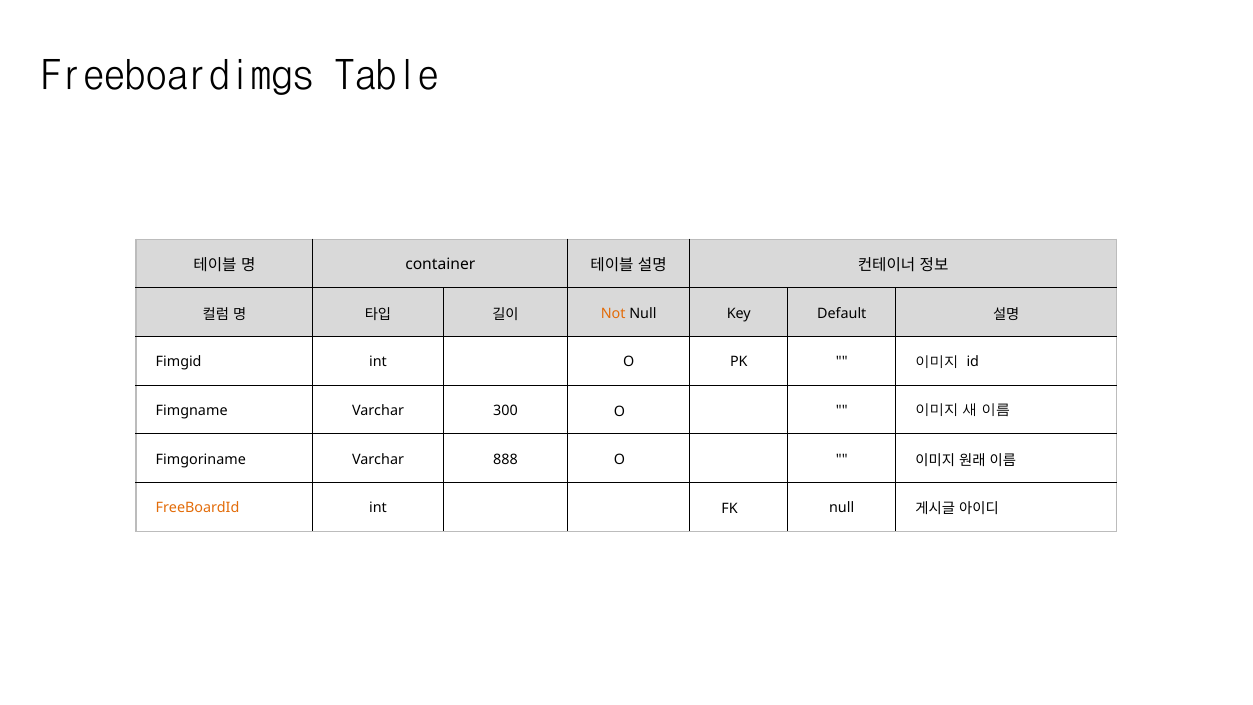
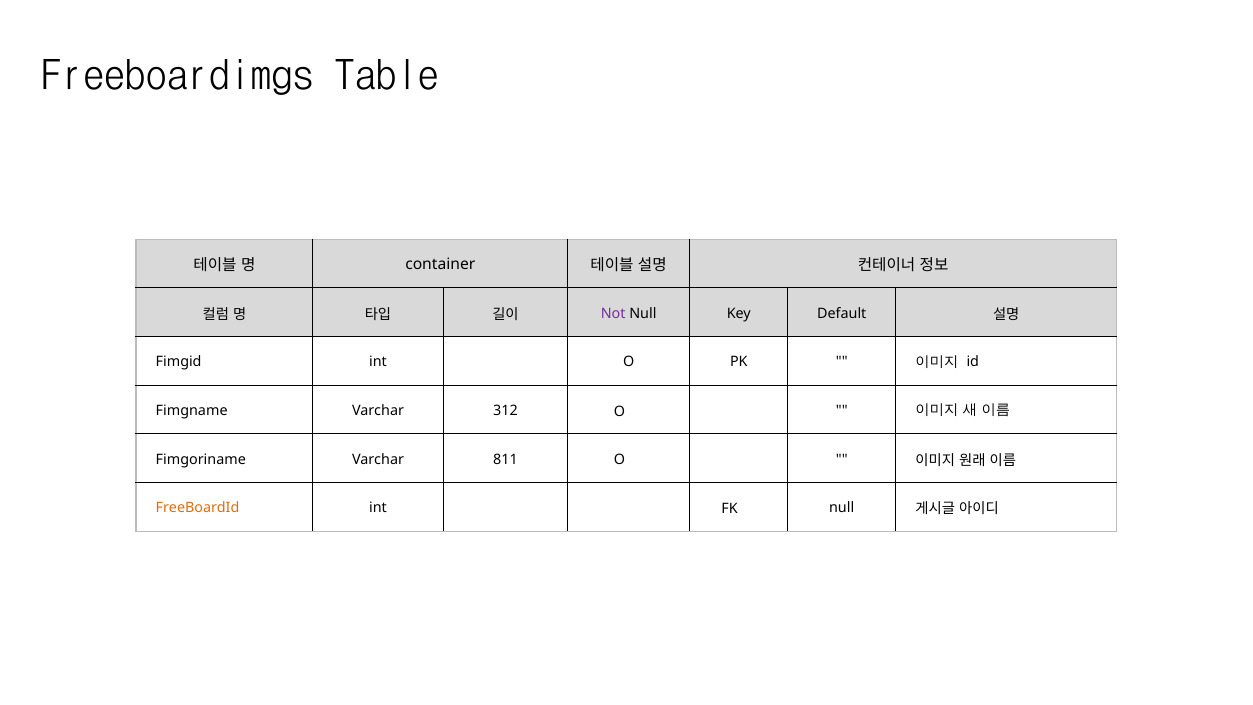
Not colour: orange -> purple (613, 313)
300: 300 -> 312 (506, 411)
888: 888 -> 811 (506, 459)
